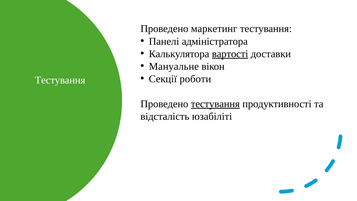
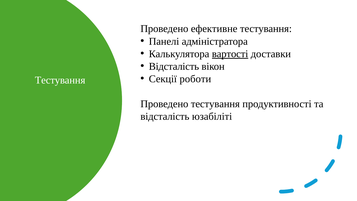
маркетинг: маркетинг -> ефективне (214, 29)
Мануальне: Мануальне -> Відсталість (174, 66)
тестування underline: present -> none (215, 104)
